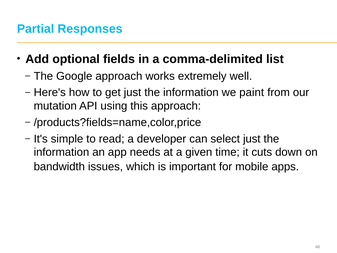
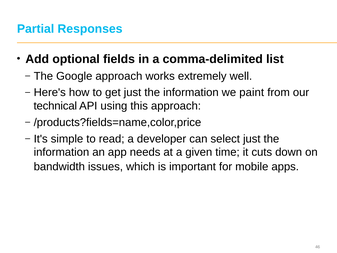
mutation: mutation -> technical (55, 106)
